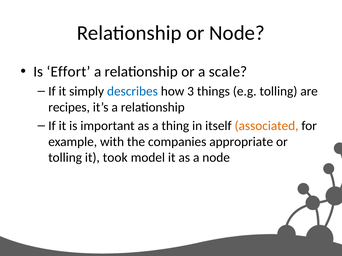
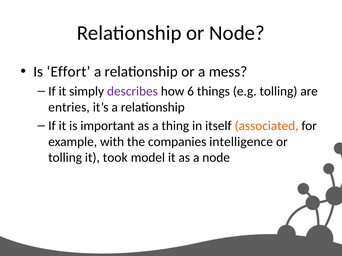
scale: scale -> mess (228, 72)
describes colour: blue -> purple (132, 91)
3: 3 -> 6 (191, 91)
recipes: recipes -> entries (69, 107)
appropriate: appropriate -> intelligence (241, 142)
